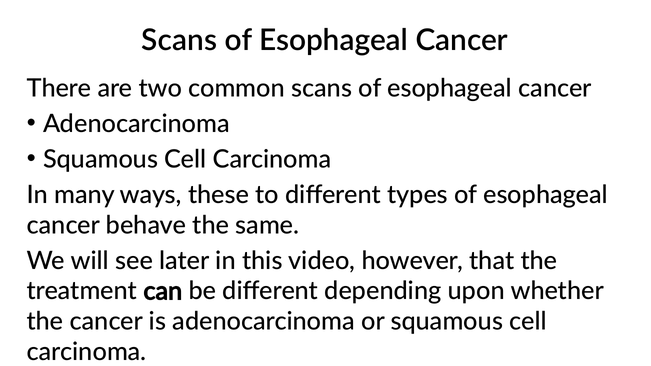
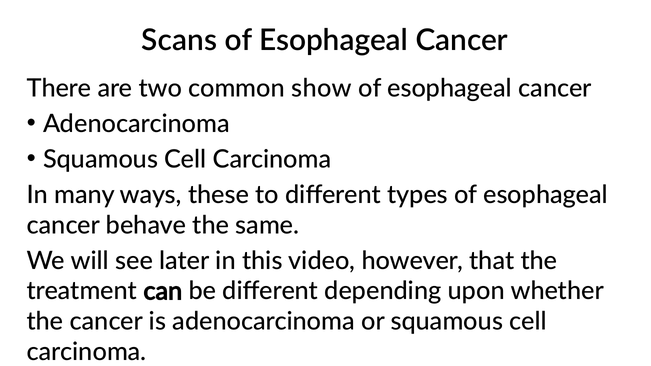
common scans: scans -> show (322, 89)
